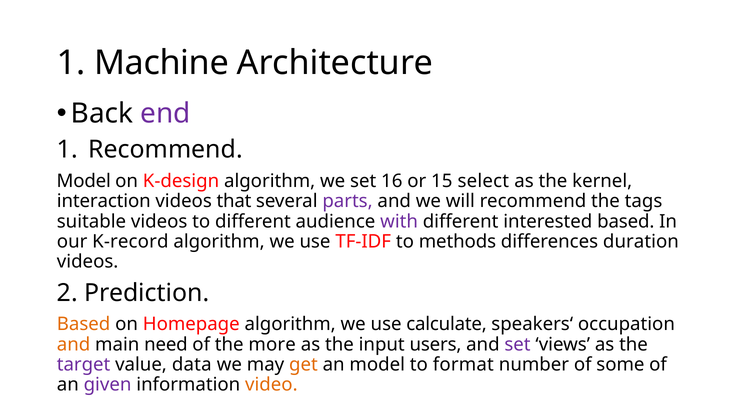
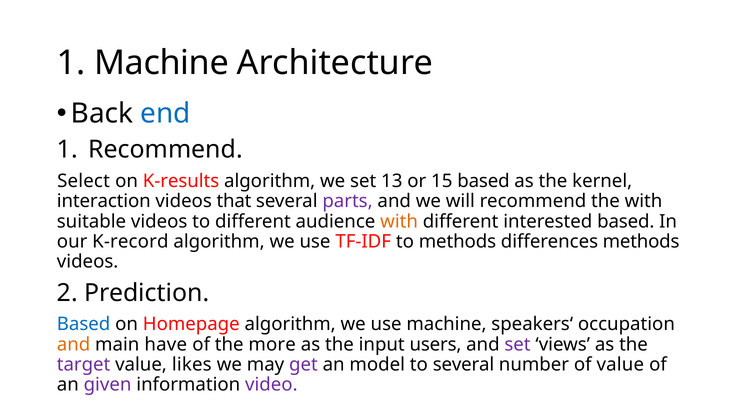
end colour: purple -> blue (165, 113)
Model: Model -> Select (84, 181)
K-design: K-design -> K-results (181, 181)
16: 16 -> 13 (392, 181)
15 select: select -> based (483, 181)
the tags: tags -> with (644, 201)
with colour: purple -> orange (399, 221)
differences duration: duration -> methods (641, 241)
Based colour: orange -> blue (84, 324)
use calculate: calculate -> machine (446, 324)
need: need -> have (166, 344)
data: data -> likes (192, 364)
get colour: orange -> purple (303, 364)
to format: format -> several (463, 364)
of some: some -> value (620, 364)
video colour: orange -> purple (271, 384)
